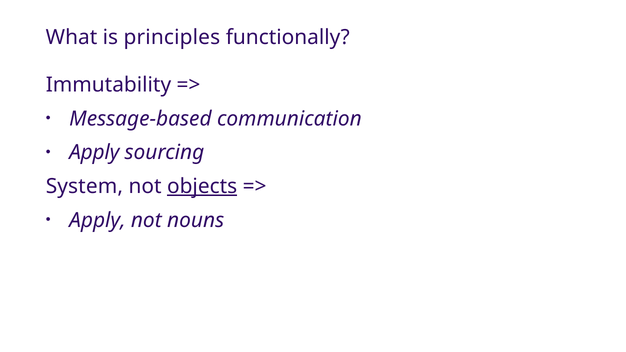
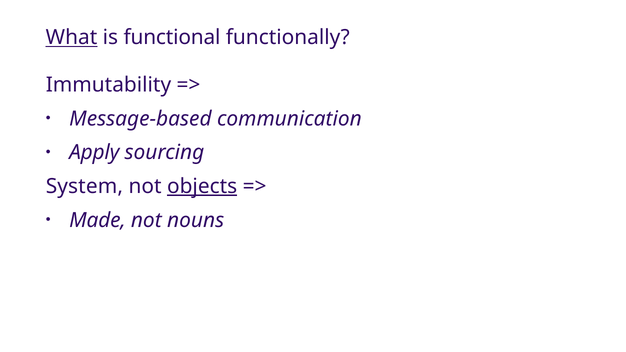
What underline: none -> present (72, 37)
principles: principles -> functional (172, 37)
Apply: Apply -> Made (97, 220)
